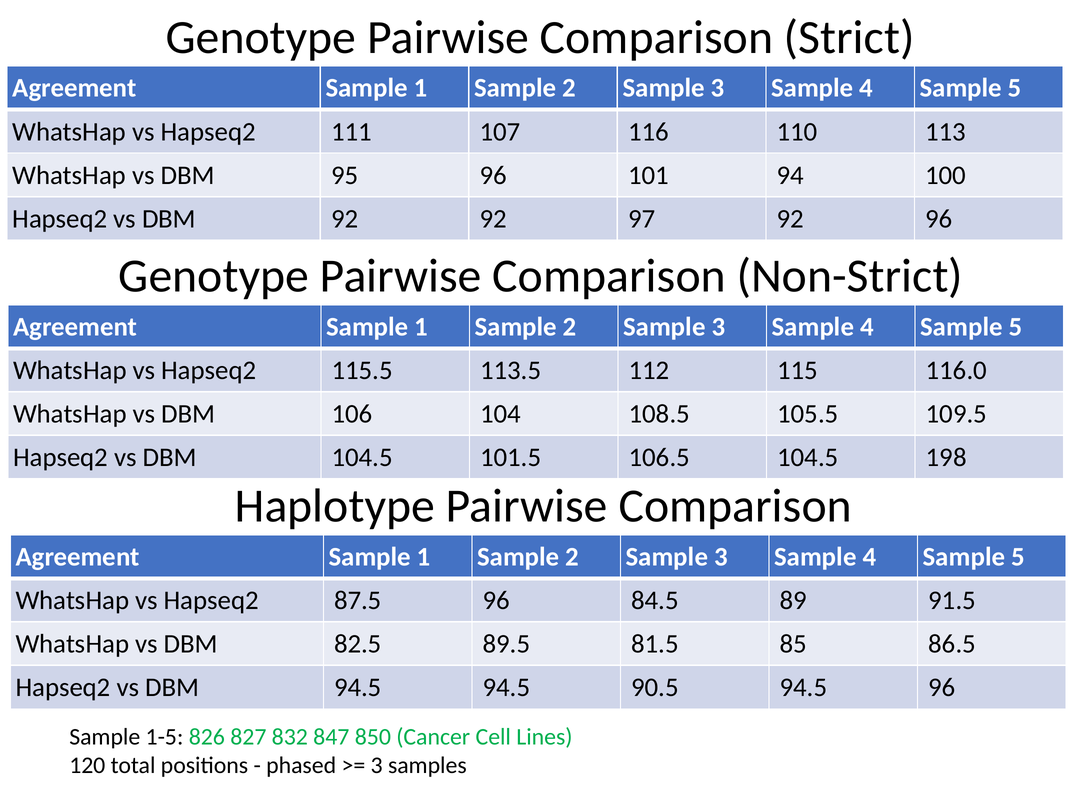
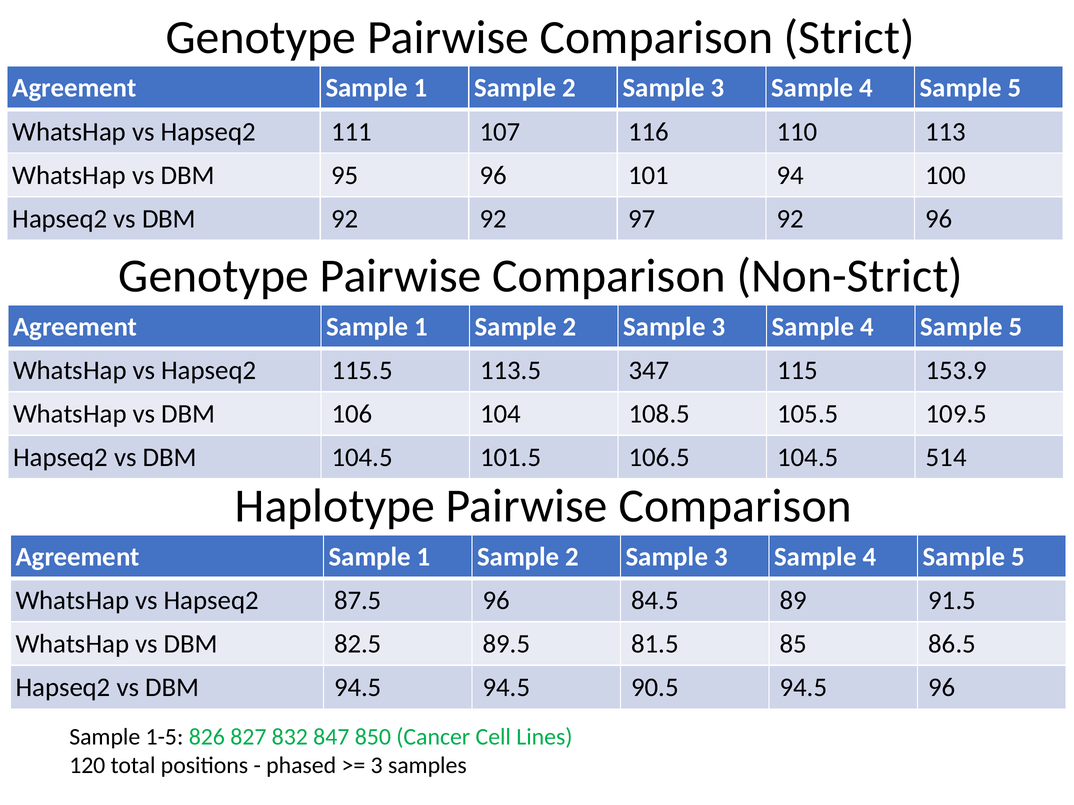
112: 112 -> 347 (649, 371)
116.0: 116.0 -> 153.9 (956, 371)
198: 198 -> 514 (946, 458)
